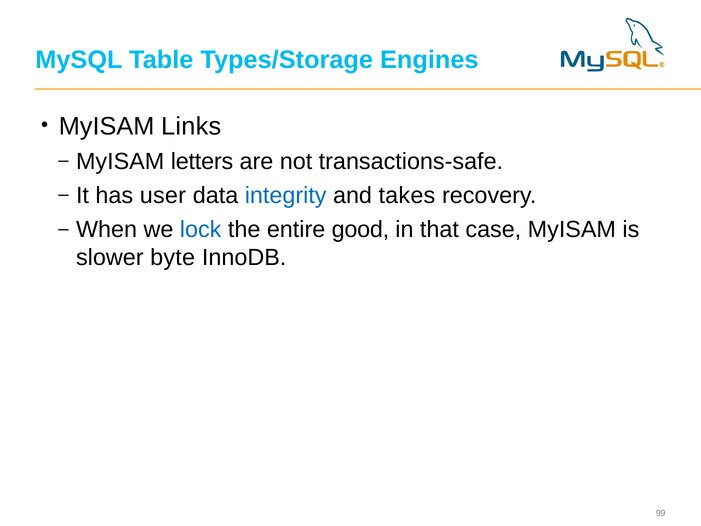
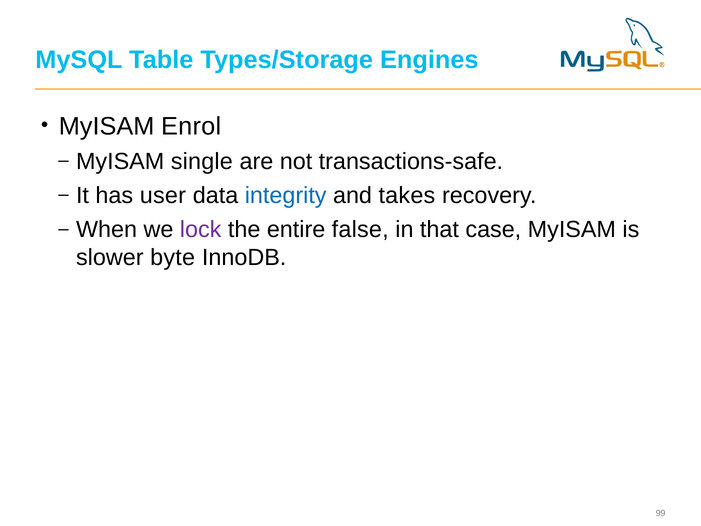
Links: Links -> Enrol (191, 126)
letters: letters -> single (202, 161)
lock colour: blue -> purple (201, 230)
good: good -> false (360, 230)
